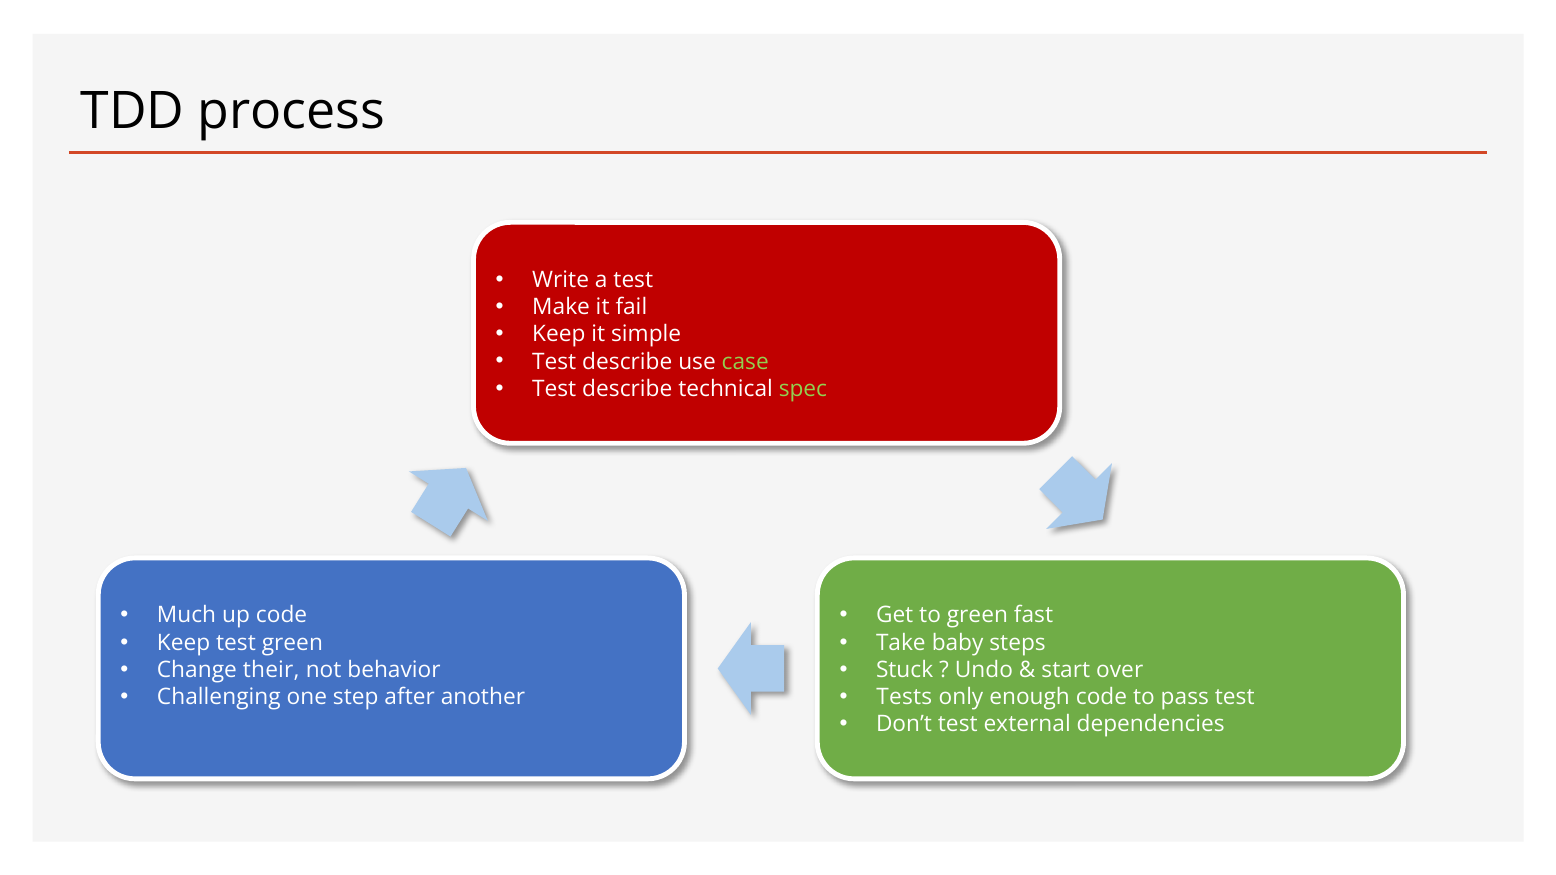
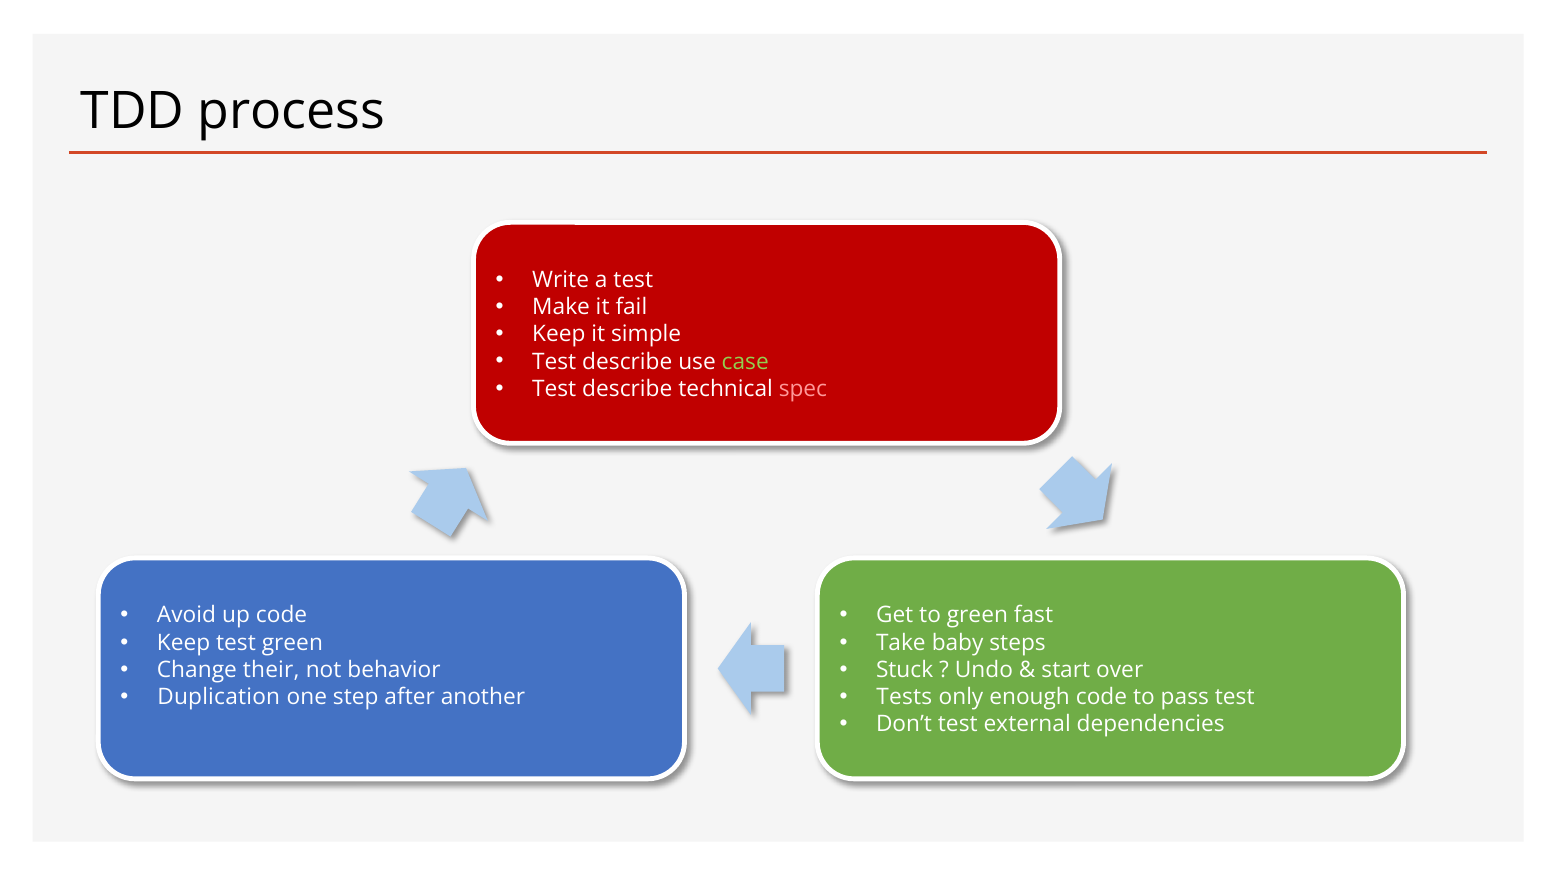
spec colour: light green -> pink (803, 389)
Much: Much -> Avoid (187, 616)
Challenging: Challenging -> Duplication (219, 697)
